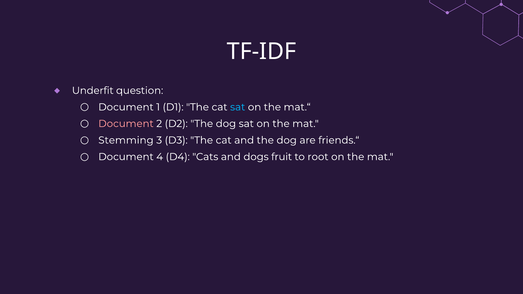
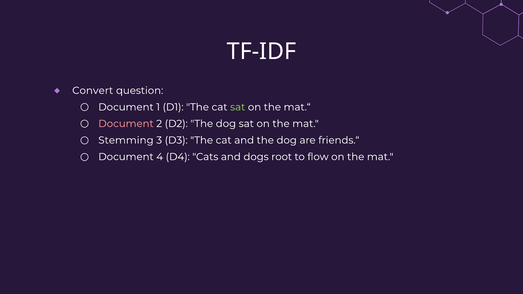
Underfit: Underfit -> Convert (93, 91)
sat colour: light blue -> light green (238, 107)
fruit: fruit -> root (282, 157)
root: root -> flow (318, 157)
